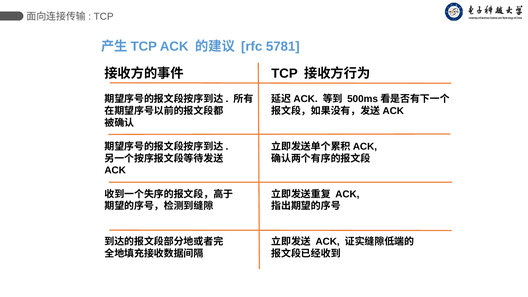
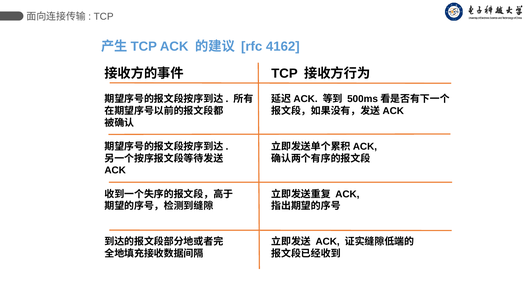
5781: 5781 -> 4162 (283, 47)
